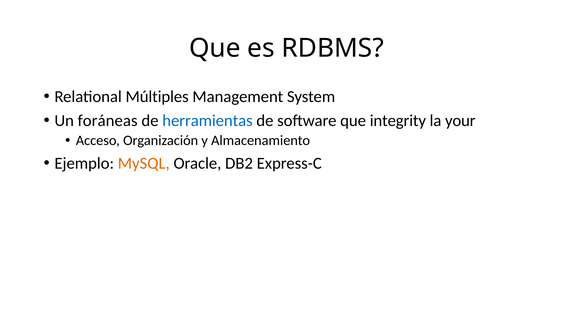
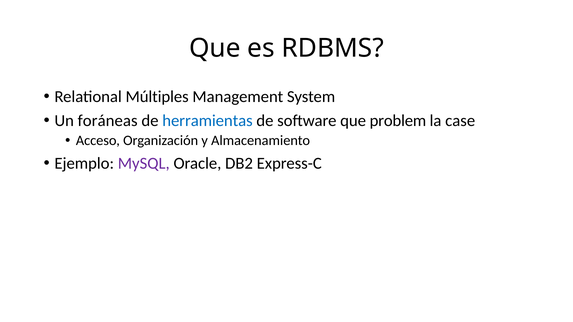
integrity: integrity -> problem (398, 121)
your: your -> case (460, 121)
MySQL colour: orange -> purple (144, 163)
